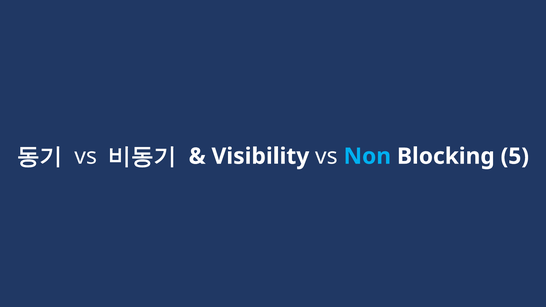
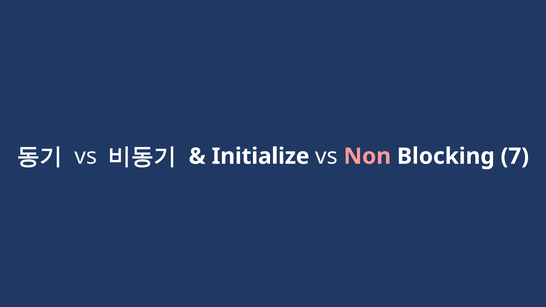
Visibility: Visibility -> Initialize (261, 156)
Non colour: light blue -> pink (367, 156)
5: 5 -> 7 (515, 156)
